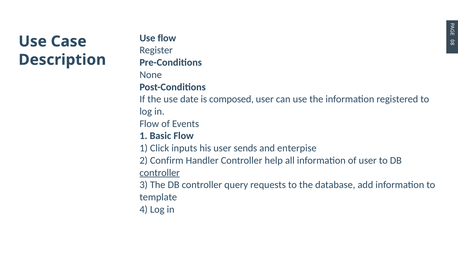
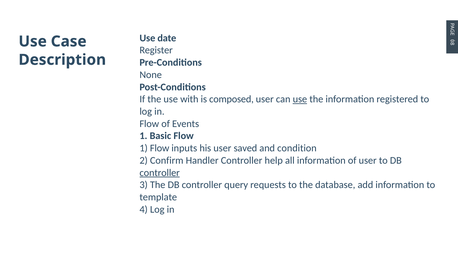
Use flow: flow -> date (167, 38)
date: date -> with (189, 99)
use underline: none -> present (300, 99)
1 Click: Click -> Flow (160, 148)
sends: sends -> saved (245, 148)
enterpise: enterpise -> condition (297, 148)
